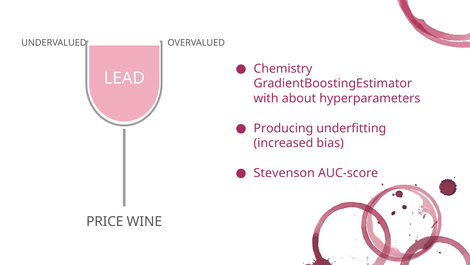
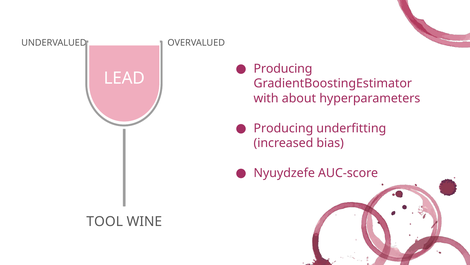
Chemistry: Chemistry -> Producing (283, 68)
Stevenson: Stevenson -> Nyuydzefe (284, 173)
PRICE: PRICE -> TOOL (105, 221)
